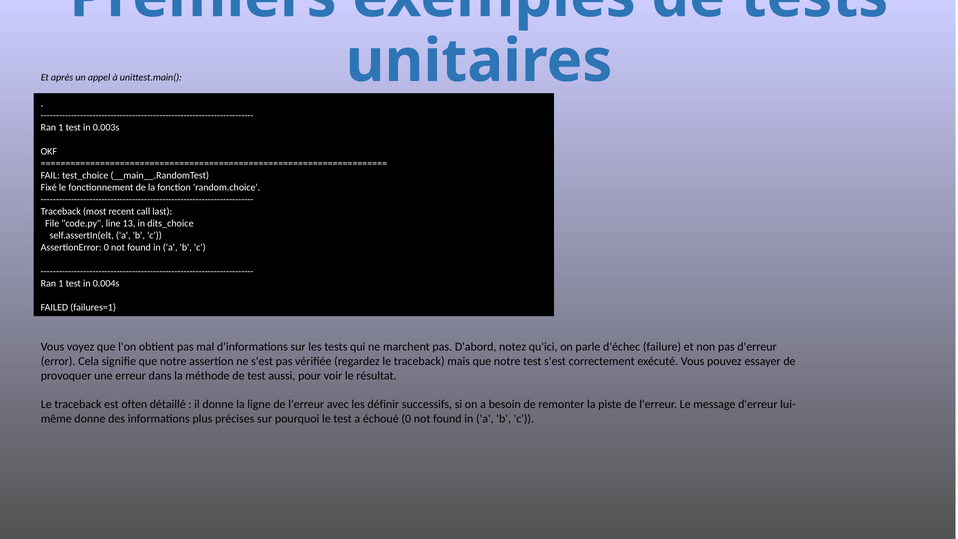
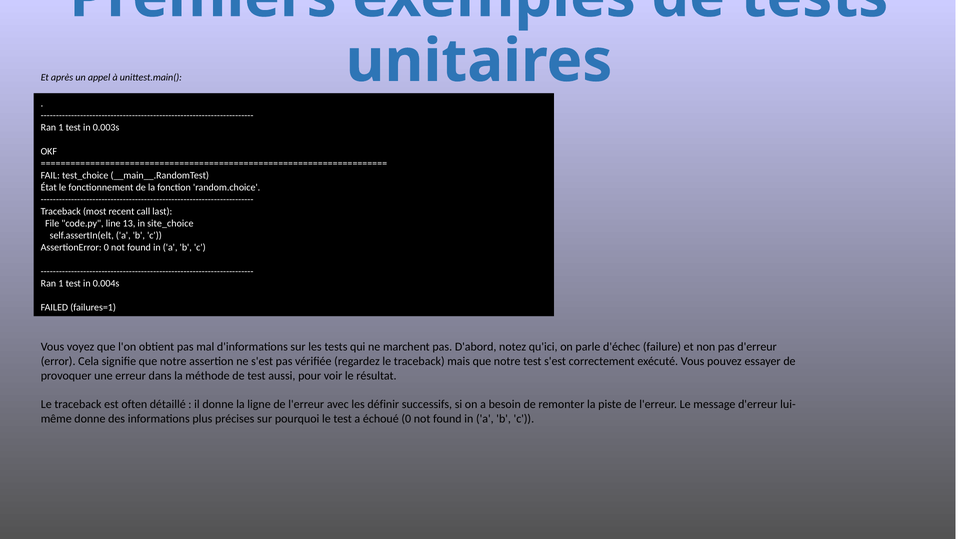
Fixé: Fixé -> État (49, 187)
dits_choice: dits_choice -> site_choice (170, 223)
